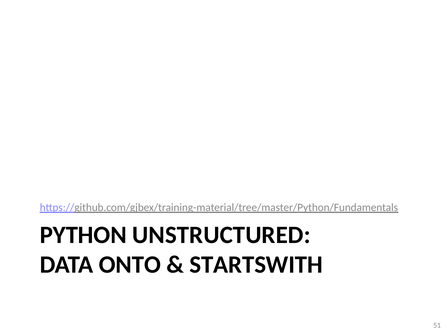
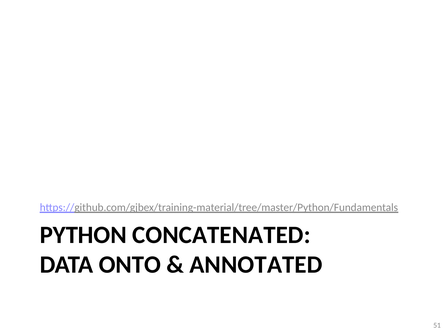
UNSTRUCTURED: UNSTRUCTURED -> CONCATENATED (221, 234)
STARTSWITH: STARTSWITH -> ANNOTATED (256, 264)
